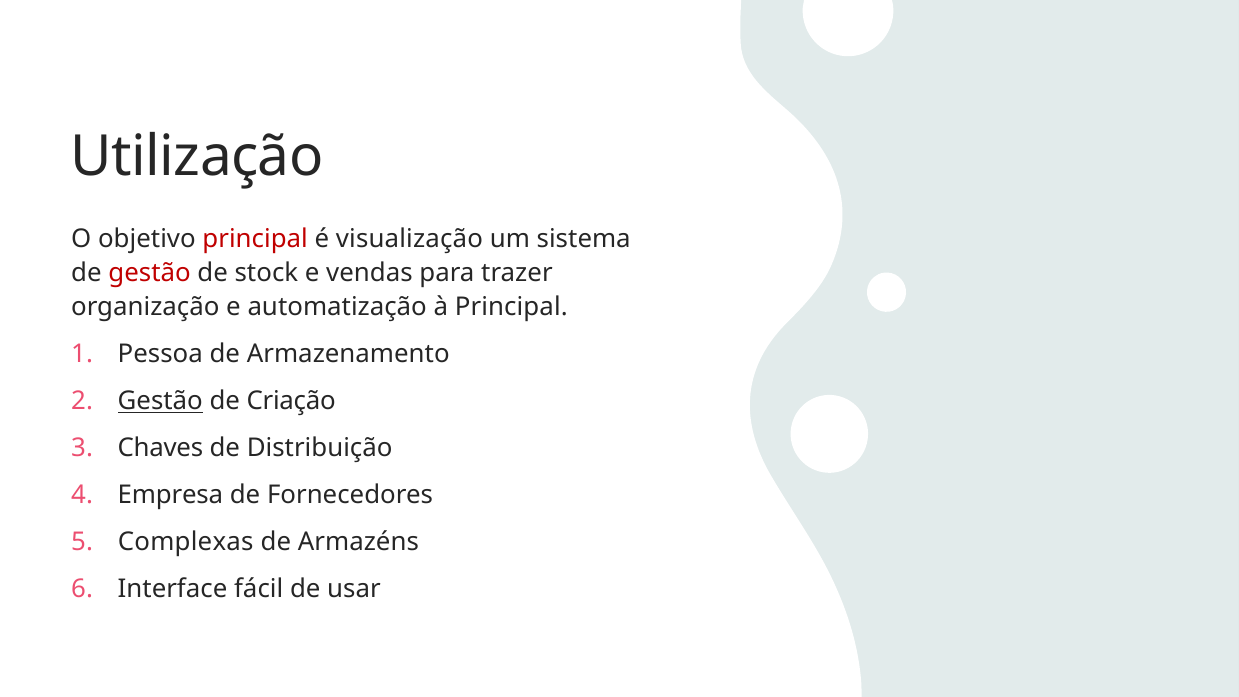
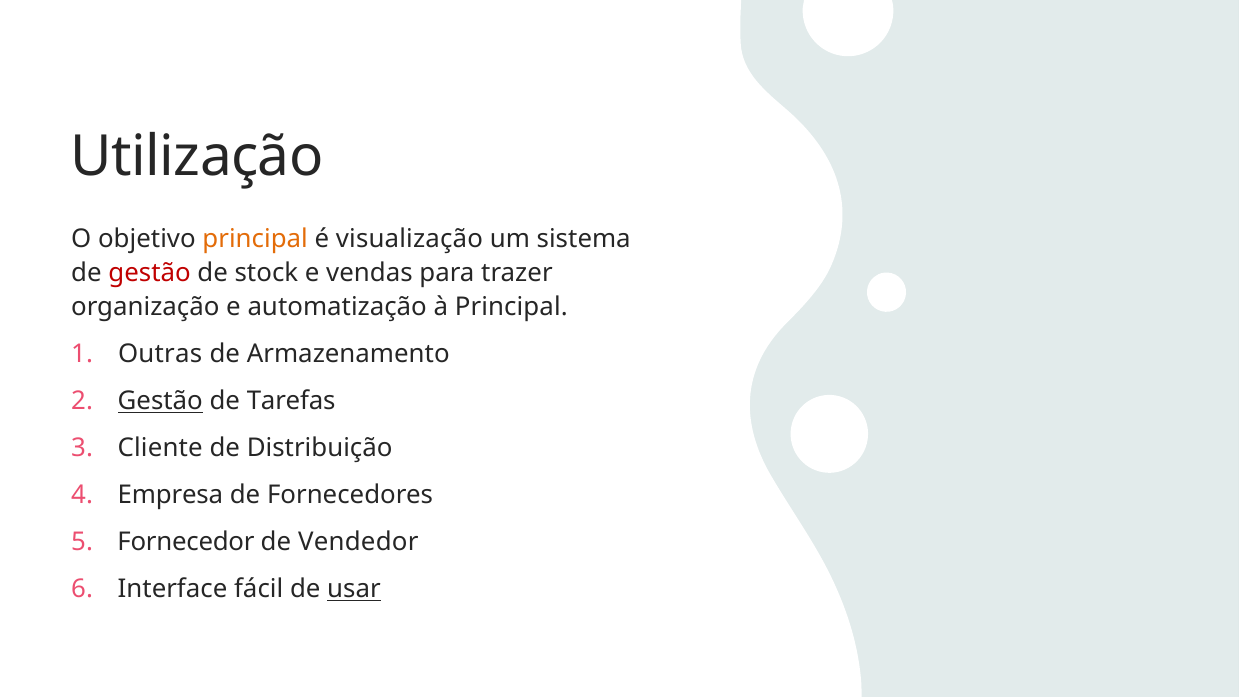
principal colour: red -> orange (255, 239)
Pessoa: Pessoa -> Outras (160, 354)
Criação: Criação -> Tarefas (291, 401)
Chaves: Chaves -> Cliente (160, 448)
Complexas: Complexas -> Fornecedor (186, 542)
Armazéns: Armazéns -> Vendedor (358, 542)
usar underline: none -> present (354, 589)
